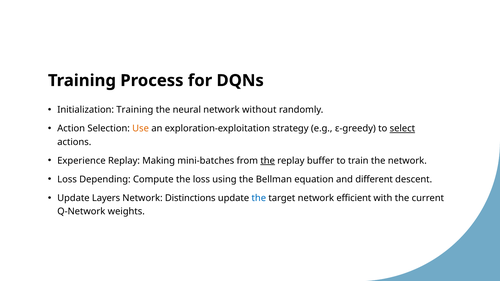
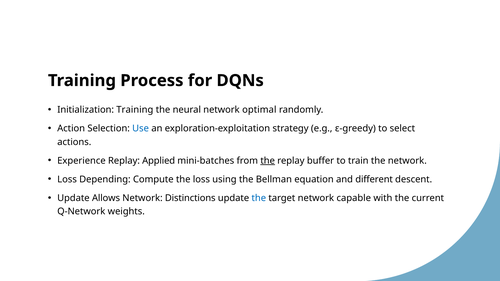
without: without -> optimal (259, 110)
Use colour: orange -> blue (141, 129)
select underline: present -> none (402, 129)
Making: Making -> Applied (159, 161)
Layers: Layers -> Allows (106, 198)
efficient: efficient -> capable (354, 198)
